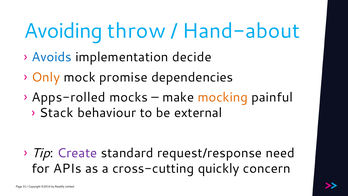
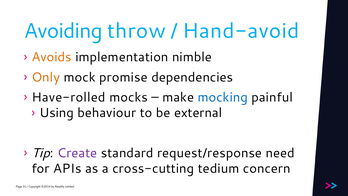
Hand-about: Hand-about -> Hand-avoid (241, 31)
Avoids colour: blue -> orange (52, 57)
decide: decide -> nimble (192, 57)
Apps-rolled: Apps-rolled -> Have-rolled (69, 97)
mocking colour: orange -> blue (223, 97)
Stack: Stack -> Using (57, 113)
quickly: quickly -> tedium (219, 168)
